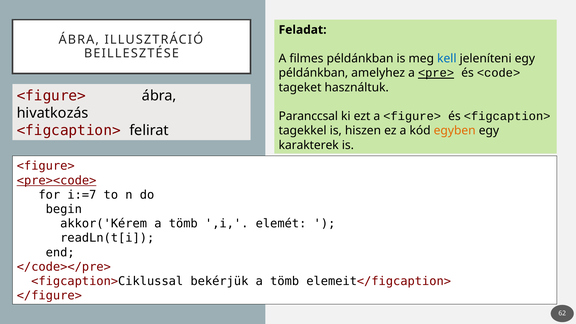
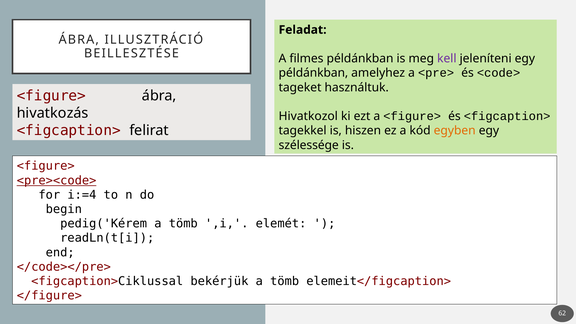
kell colour: blue -> purple (447, 59)
<pre> underline: present -> none (436, 73)
Paranccsal: Paranccsal -> Hivatkozol (308, 116)
karakterek: karakterek -> szélessége (309, 145)
i:=7: i:=7 -> i:=4 (82, 195)
akkor('Kérem: akkor('Kérem -> pedig('Kérem (104, 224)
